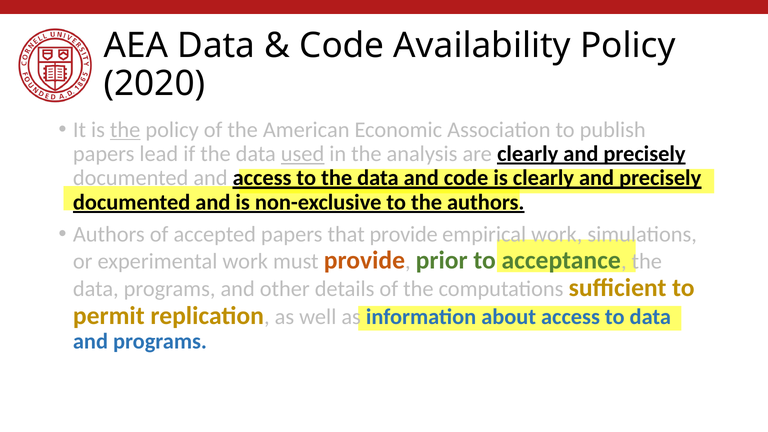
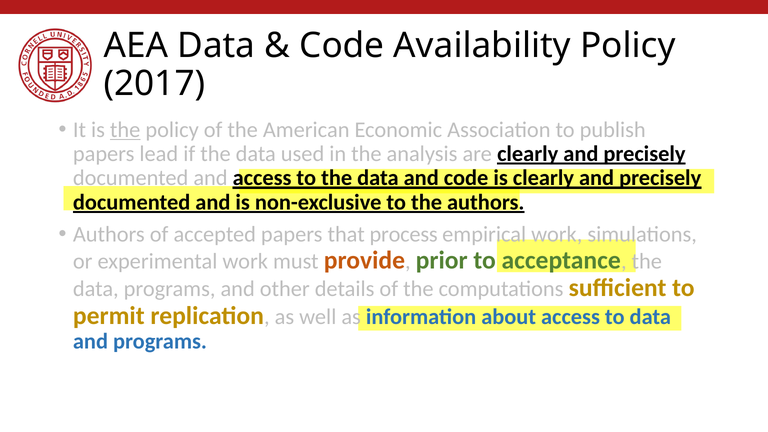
2020: 2020 -> 2017 (154, 84)
used underline: present -> none (303, 154)
that provide: provide -> process (404, 234)
